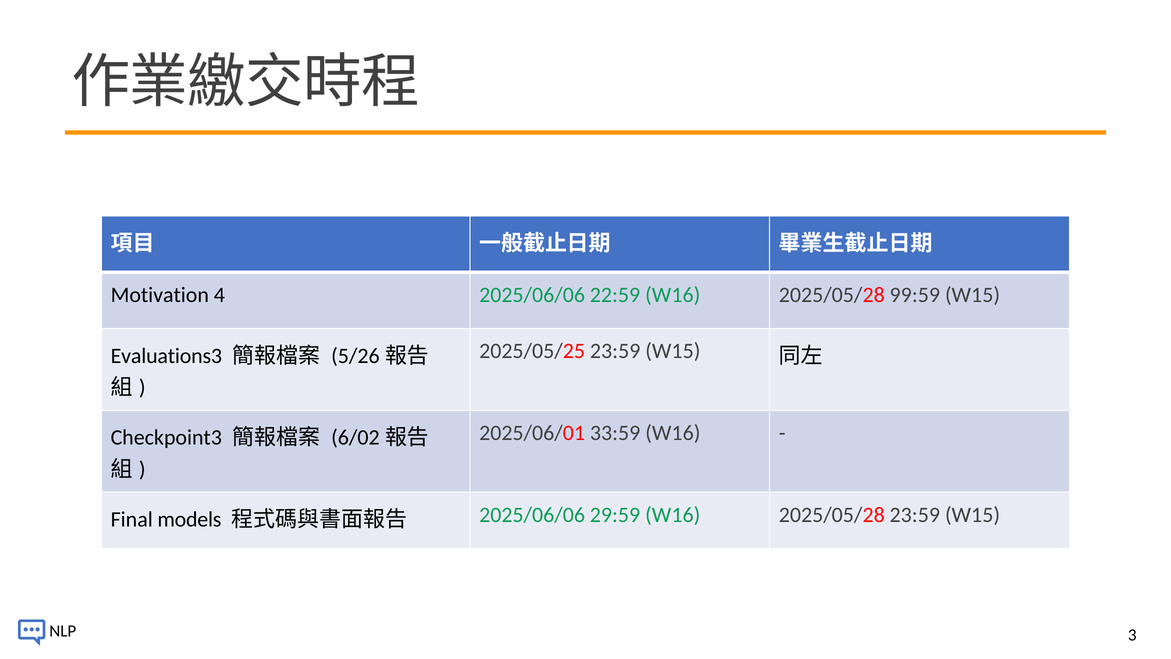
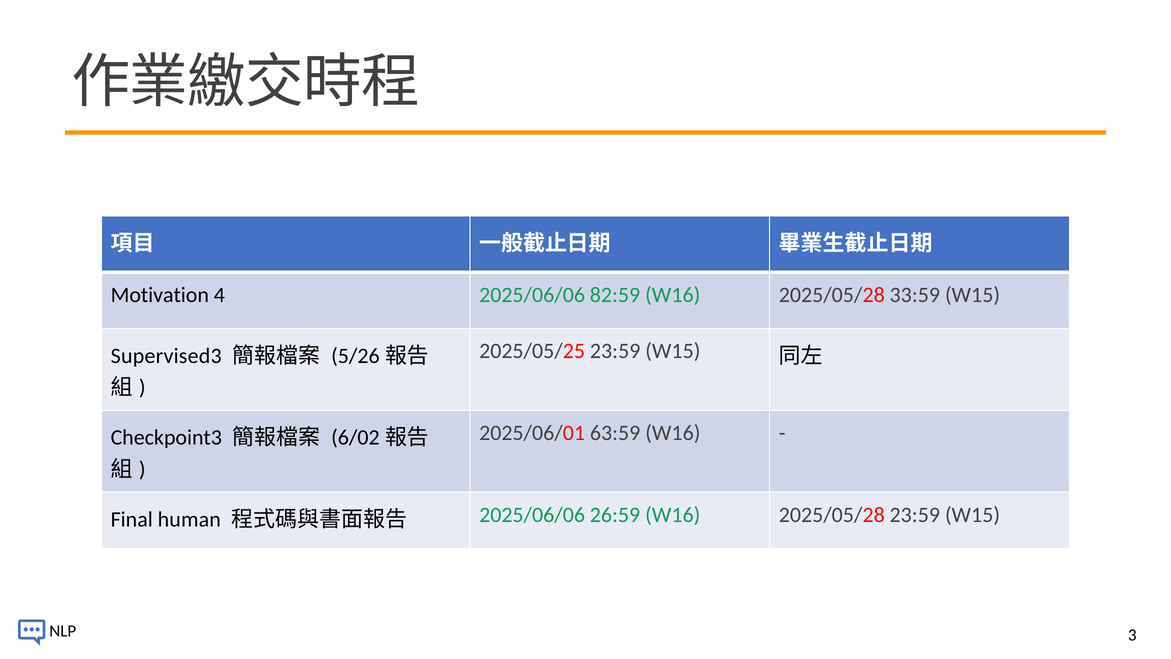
22:59: 22:59 -> 82:59 (615, 295)
99:59: 99:59 -> 33:59 (915, 295)
Evaluations3: Evaluations3 -> Supervised3 (166, 356)
33:59: 33:59 -> 63:59 (615, 433)
models: models -> human (189, 519)
29:59: 29:59 -> 26:59 (615, 515)
